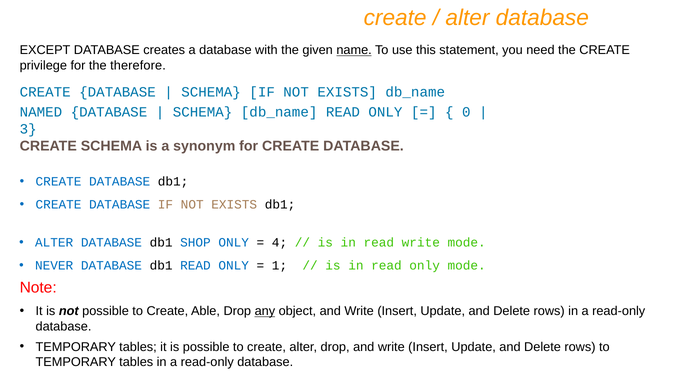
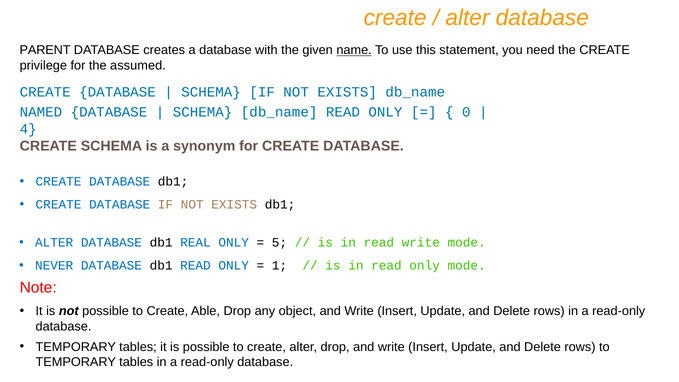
EXCEPT: EXCEPT -> PARENT (45, 50)
therefore: therefore -> assumed (138, 65)
3: 3 -> 4 (28, 129)
SHOP: SHOP -> REAL (195, 243)
4: 4 -> 5 (280, 243)
any underline: present -> none (265, 311)
